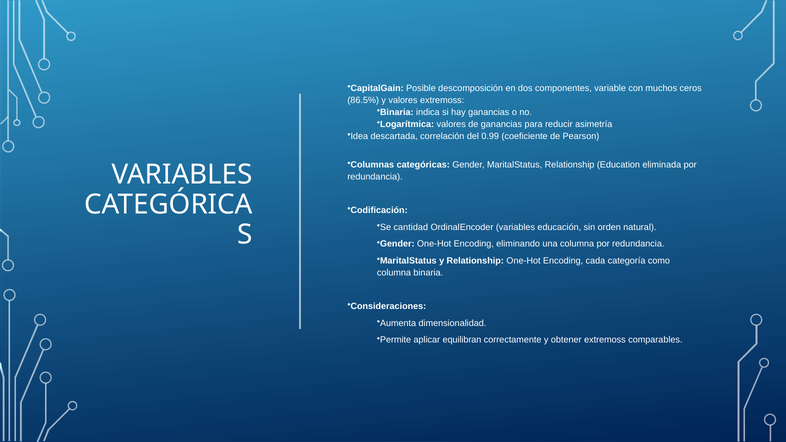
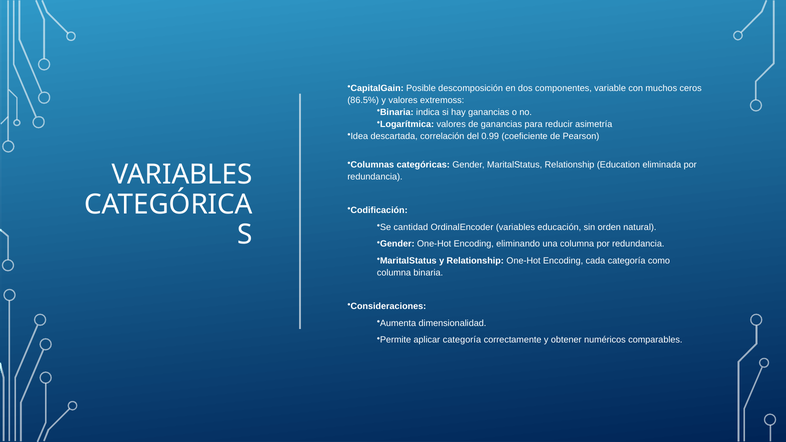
aplicar equilibran: equilibran -> categoría (462, 340)
obtener extremoss: extremoss -> numéricos (605, 340)
